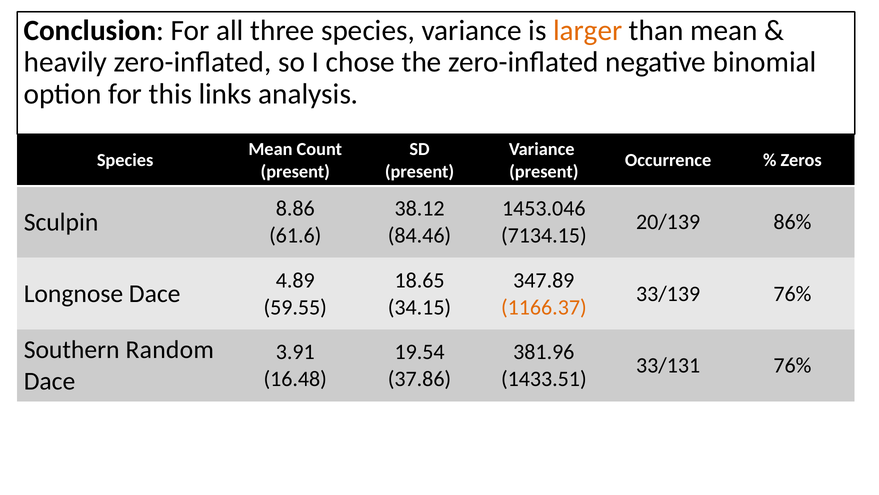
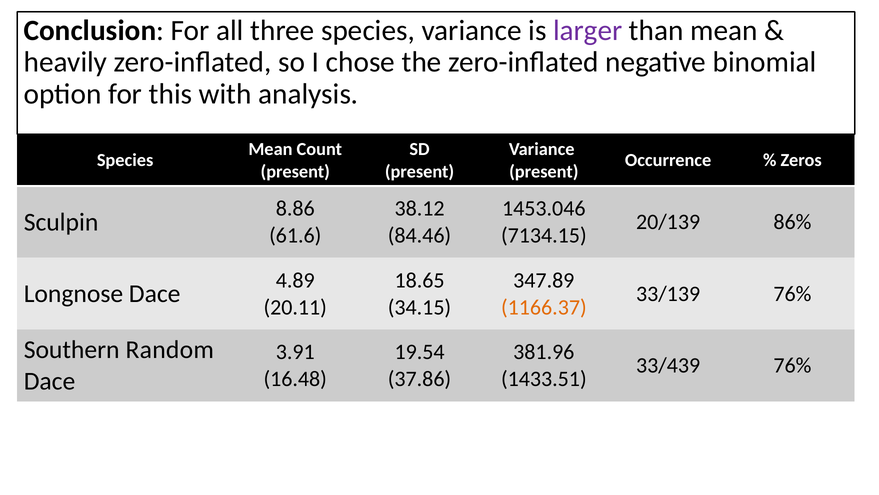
larger colour: orange -> purple (588, 31)
links: links -> with (225, 94)
59.55: 59.55 -> 20.11 (295, 307)
33/131: 33/131 -> 33/439 (668, 365)
